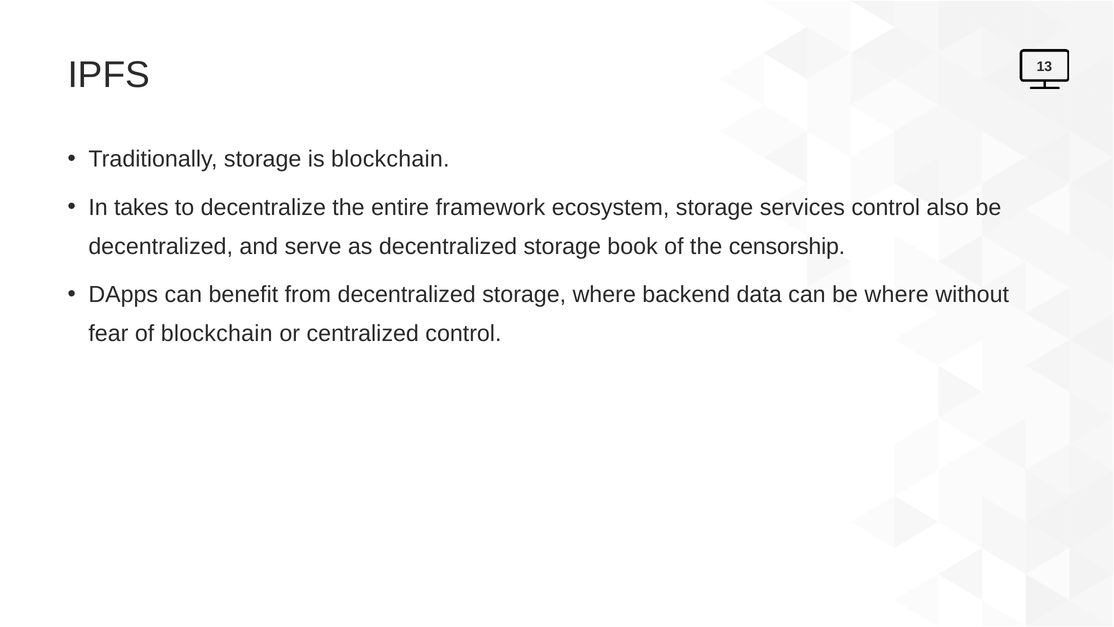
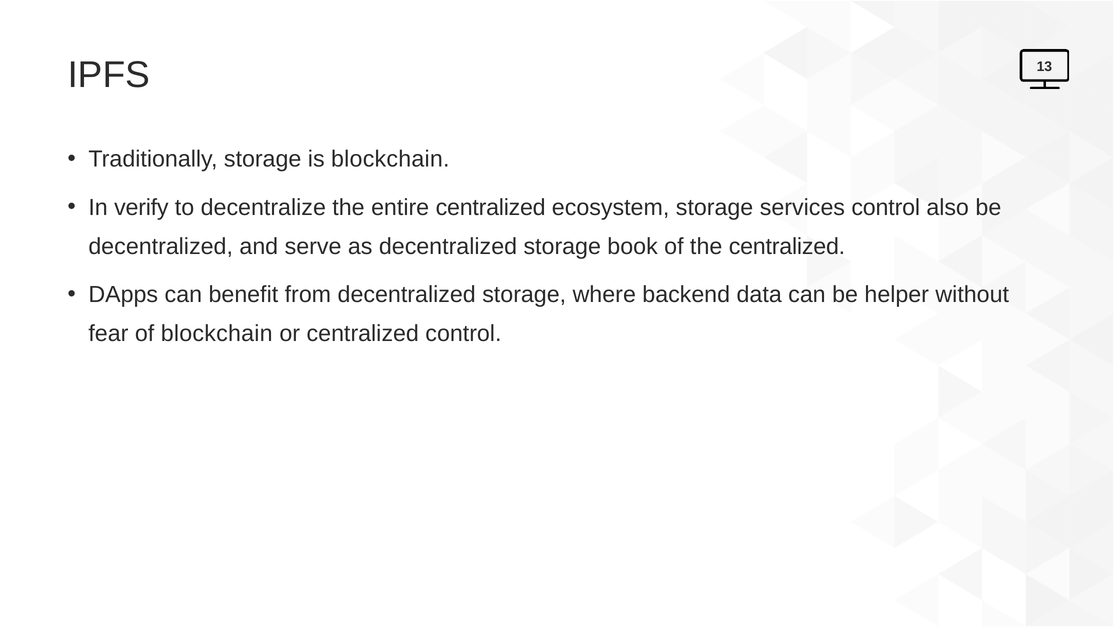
takes: takes -> verify (141, 207)
entire framework: framework -> centralized (491, 207)
the censorship: censorship -> centralized (787, 246)
be where: where -> helper (897, 295)
